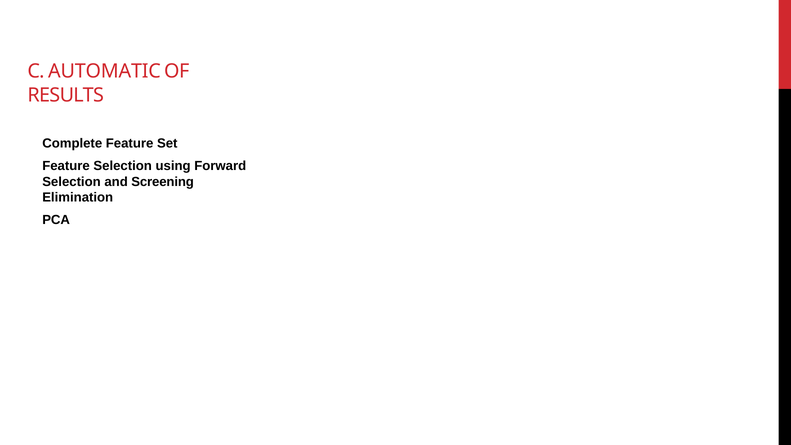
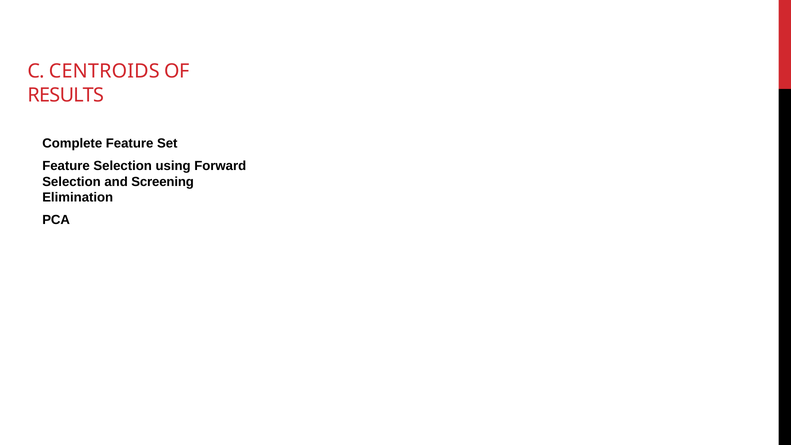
AUTOMATIC: AUTOMATIC -> CENTROIDS (104, 71)
